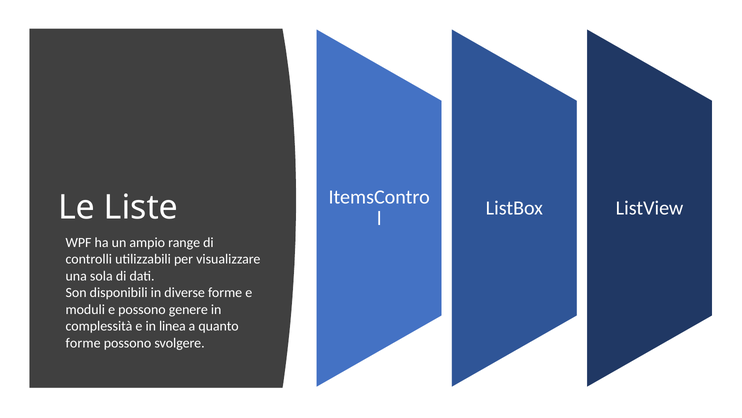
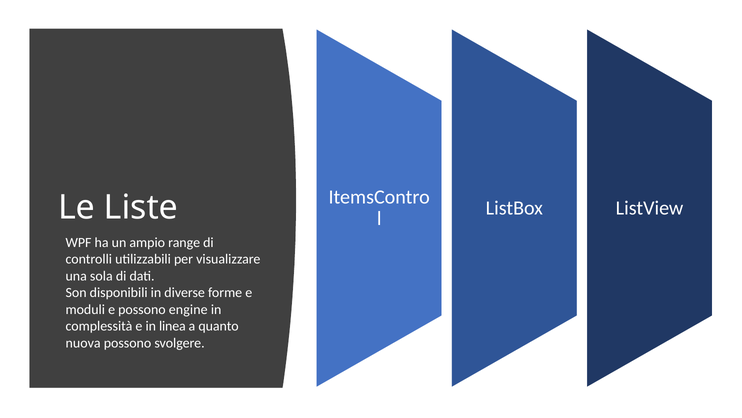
genere: genere -> engine (188, 309)
forme: forme -> nuova (83, 342)
